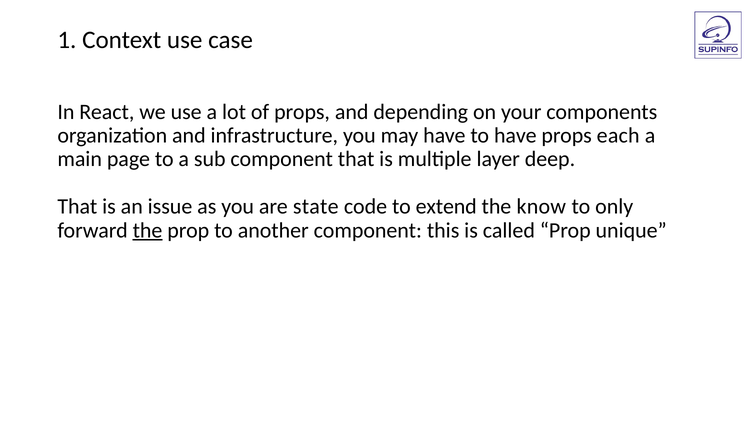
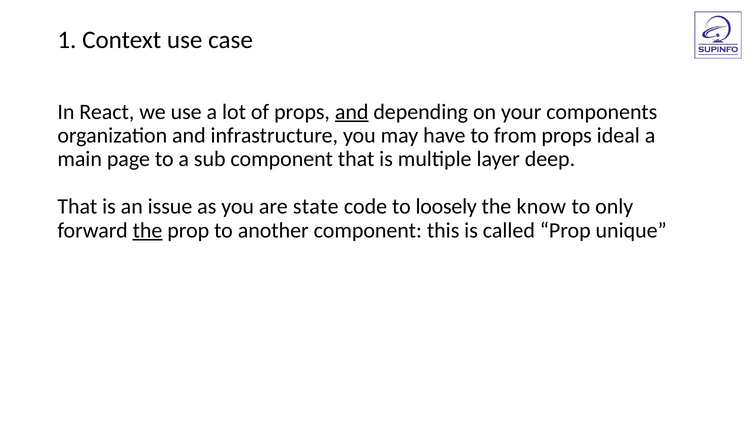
and underline: none -> present (352, 112)
to have: have -> from (515, 135)
each: each -> ideal (618, 135)
extend: extend -> loosely (446, 206)
